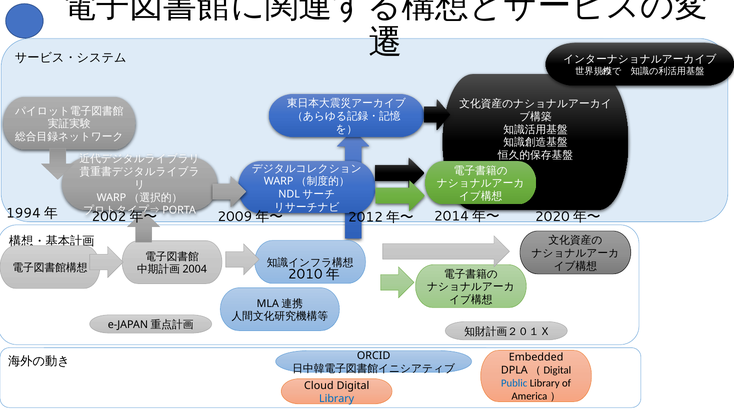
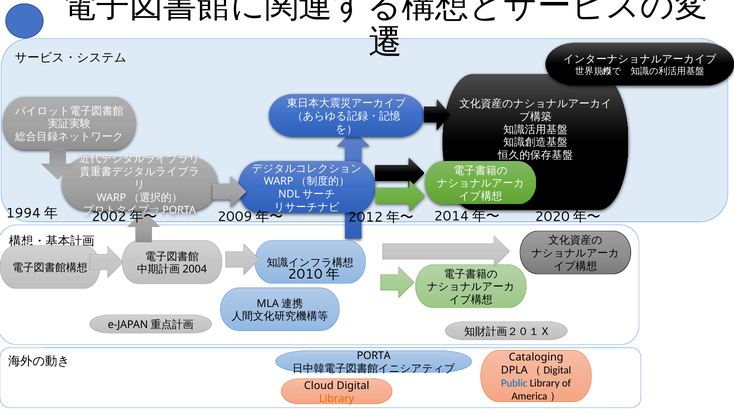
ORCID: ORCID -> PORTA (374, 356)
Embedded: Embedded -> Cataloging (536, 357)
Library colour: blue -> orange (337, 398)
